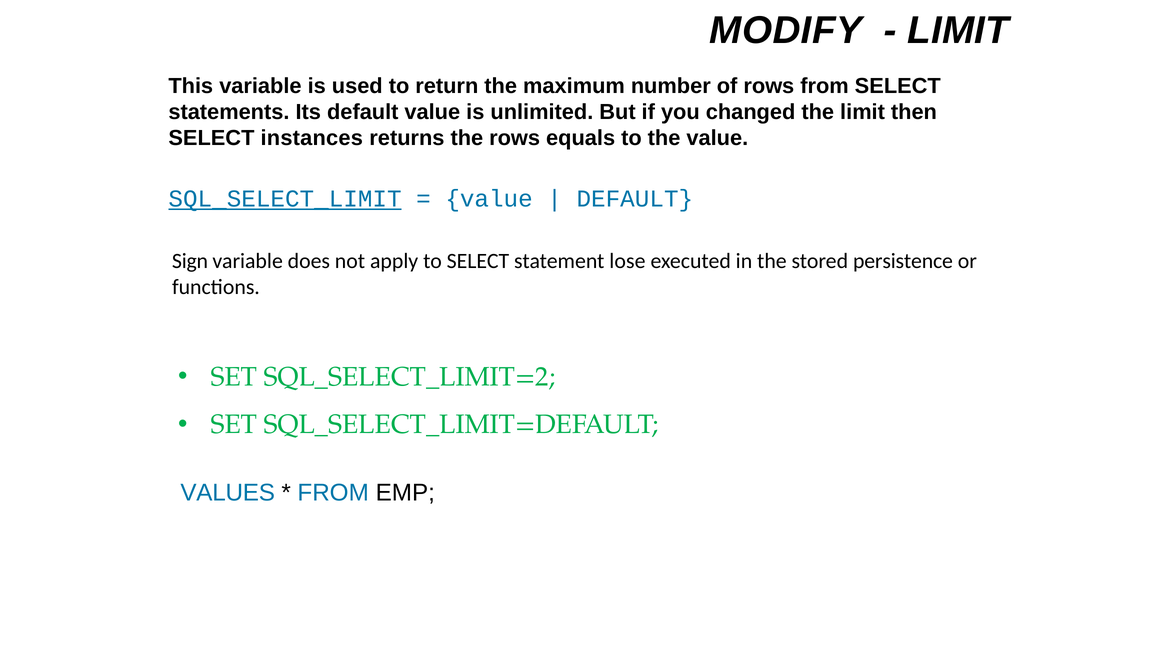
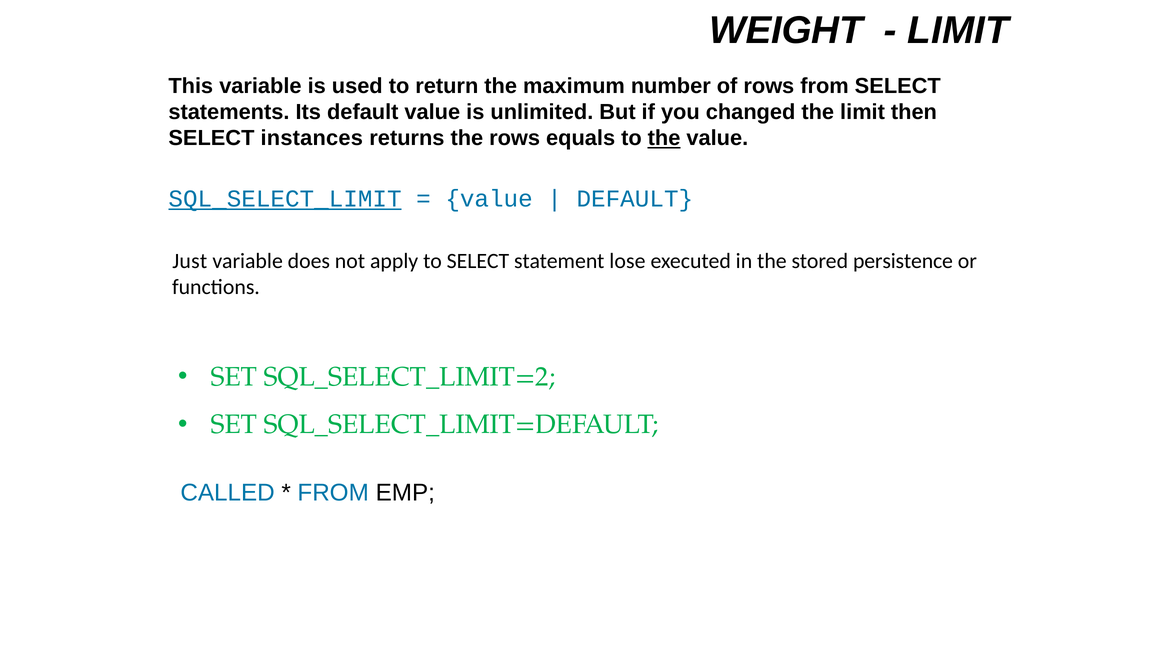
MODIFY: MODIFY -> WEIGHT (786, 30)
the underline: none -> present (664, 138)
Sign: Sign -> Just (190, 261)
VALUES: VALUES -> CALLED (228, 493)
